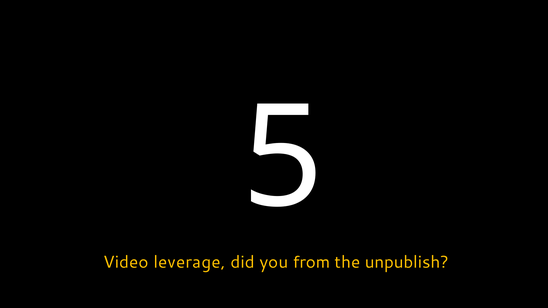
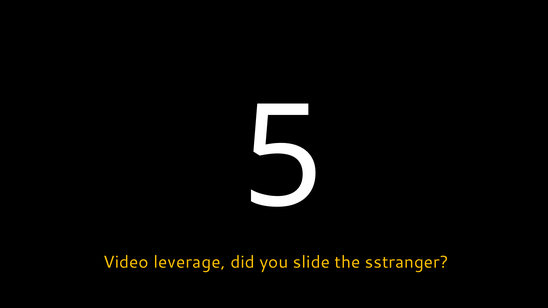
from: from -> slide (311, 262)
the unpublish: unpublish -> sstranger (407, 262)
